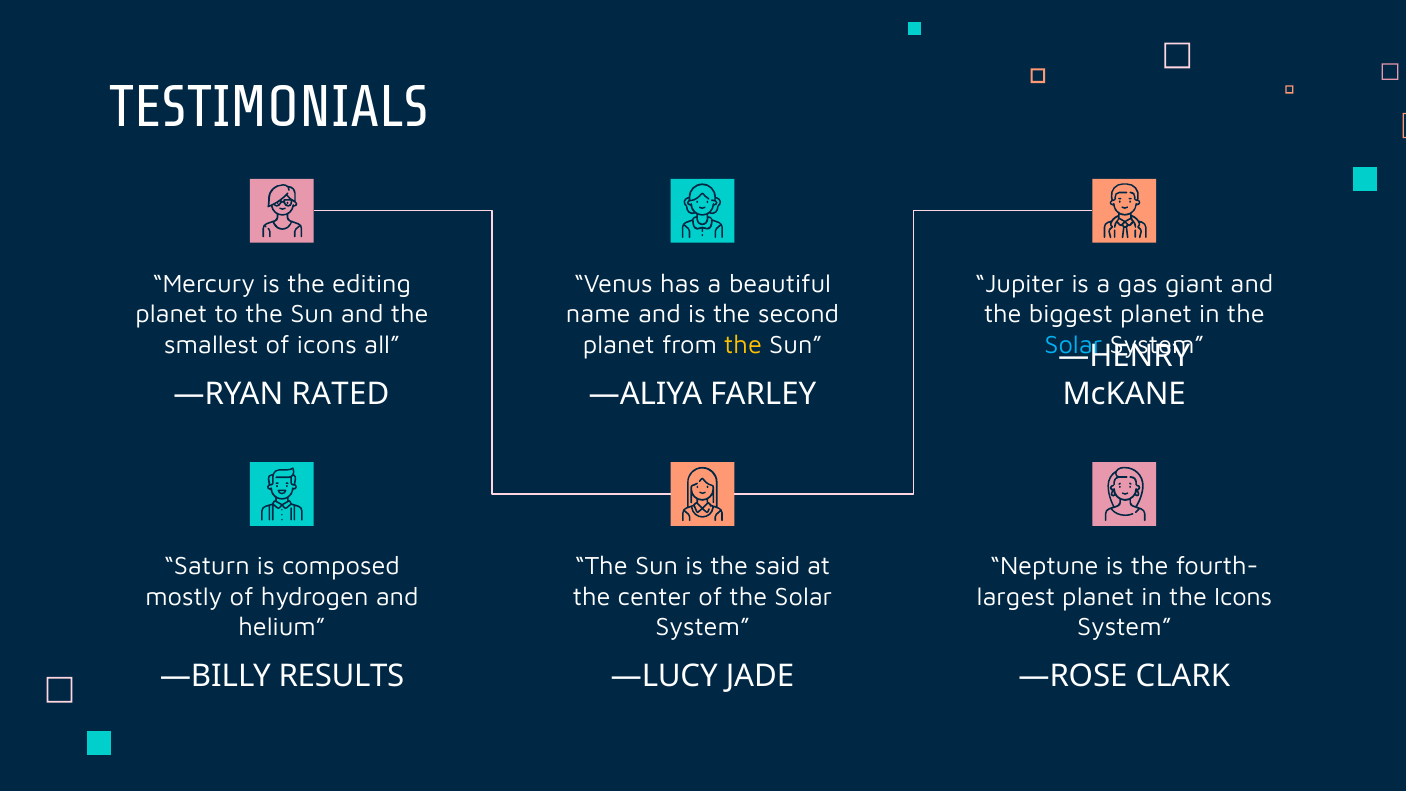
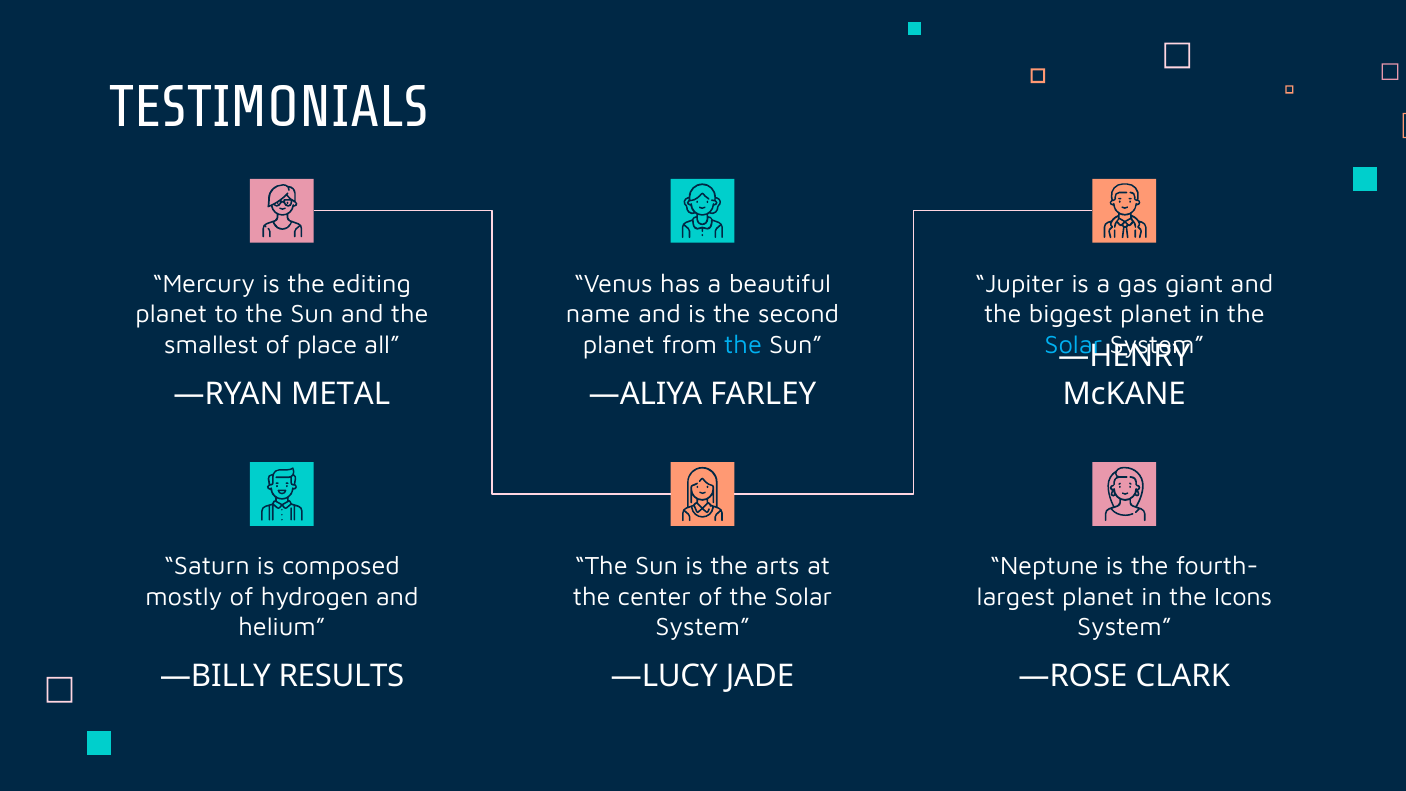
of icons: icons -> place (327, 345)
the colour: yellow -> light blue (743, 345)
RATED: RATED -> METAL (341, 394)
said: said -> arts (778, 566)
